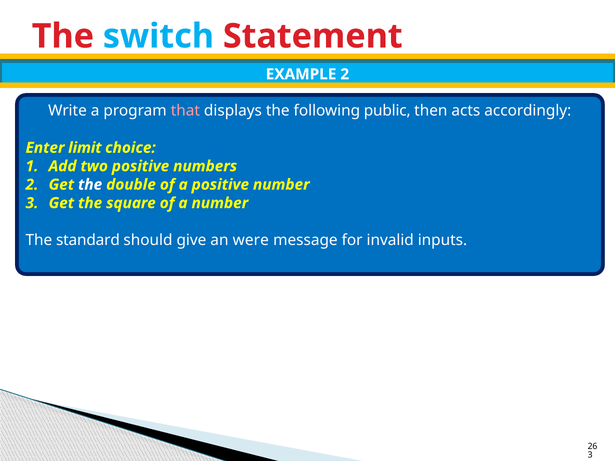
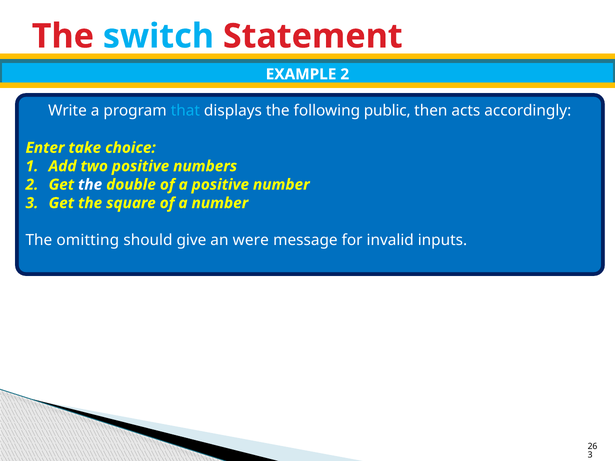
that colour: pink -> light blue (185, 111)
limit: limit -> take (85, 148)
standard: standard -> omitting (88, 240)
